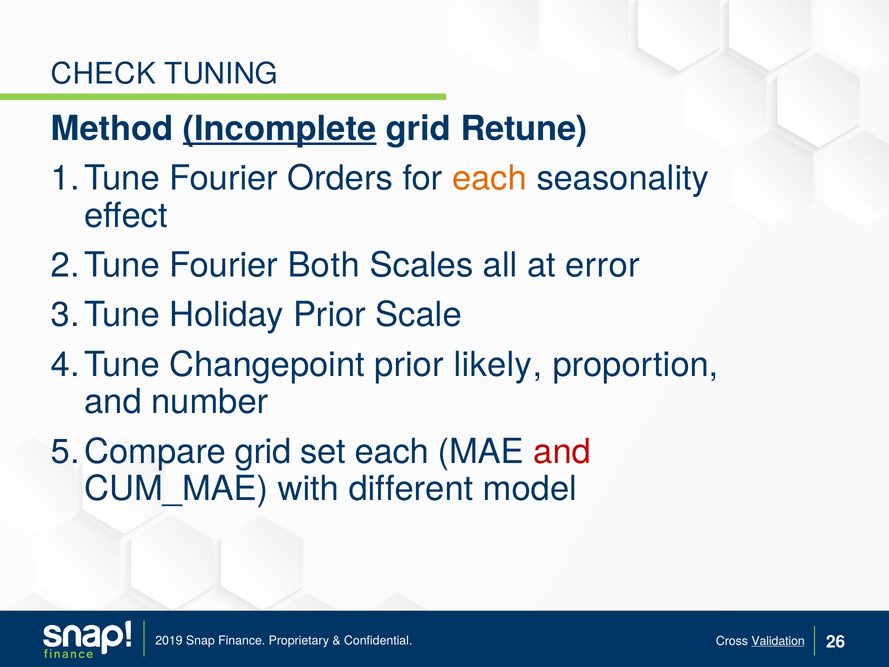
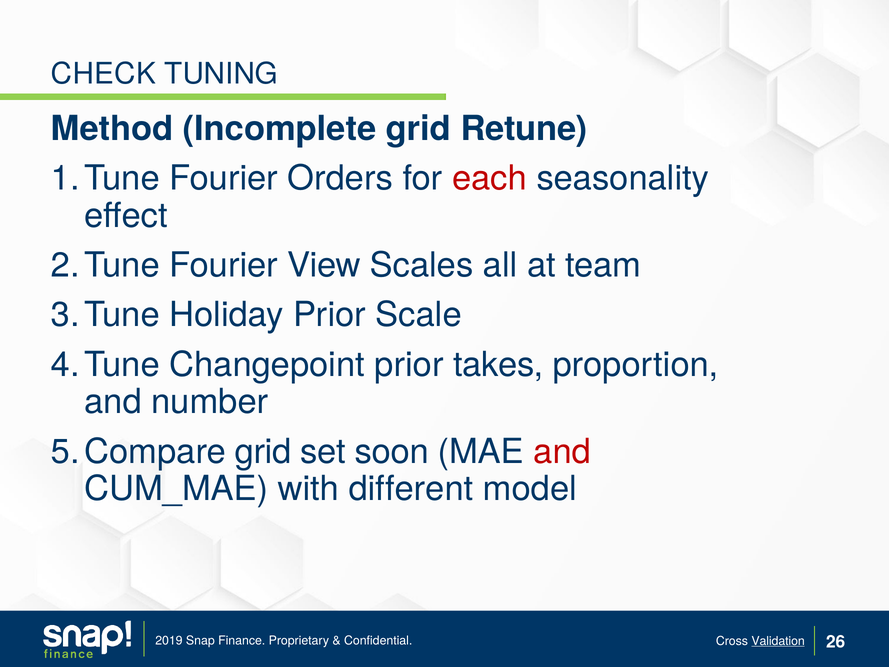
Incomplete underline: present -> none (280, 129)
each colour: orange -> red (490, 178)
Both: Both -> View (324, 265)
error: error -> team (603, 265)
likely: likely -> takes (498, 365)
set each: each -> soon (392, 451)
